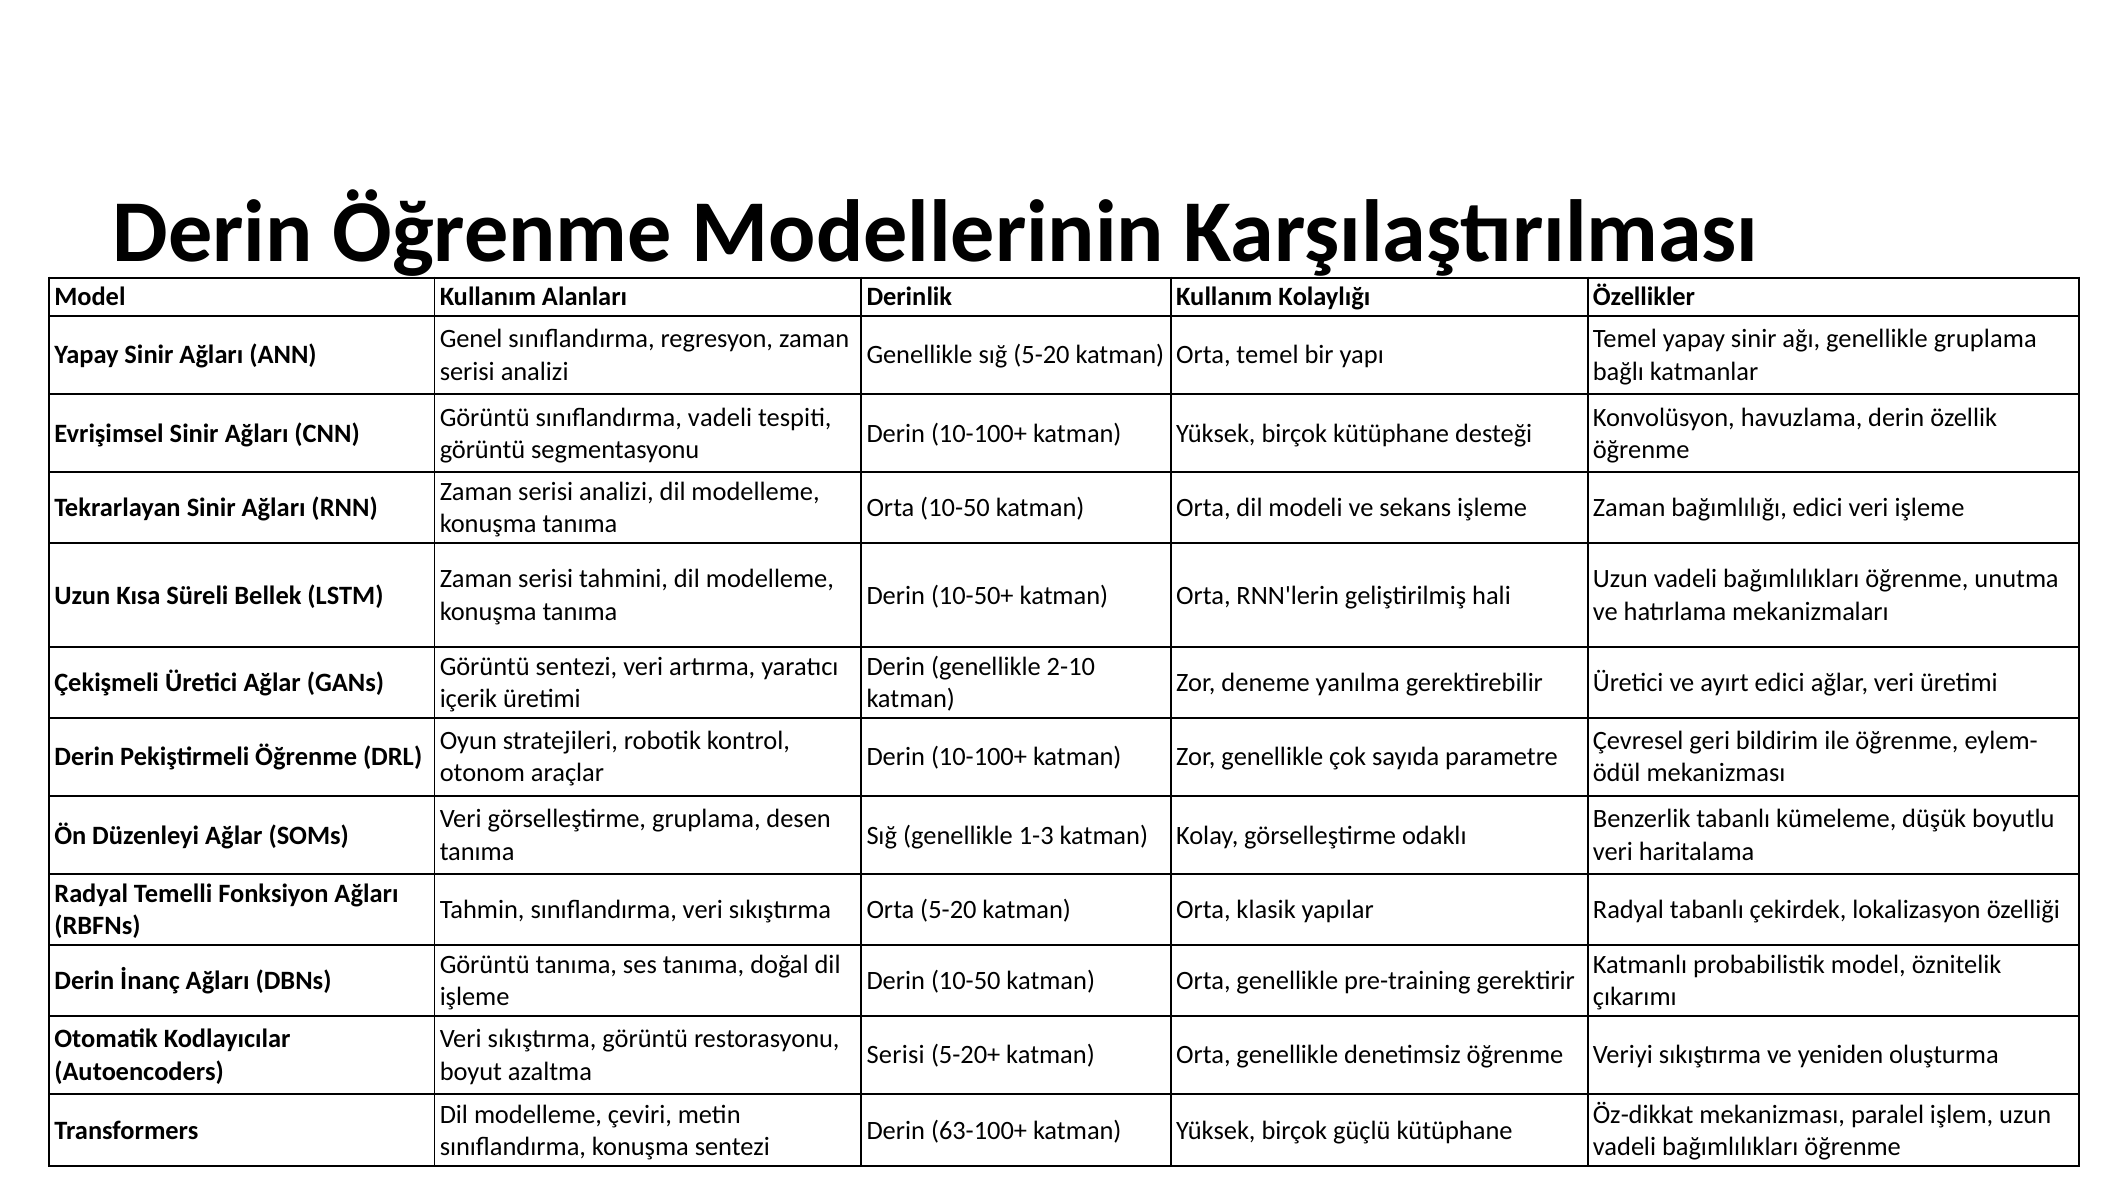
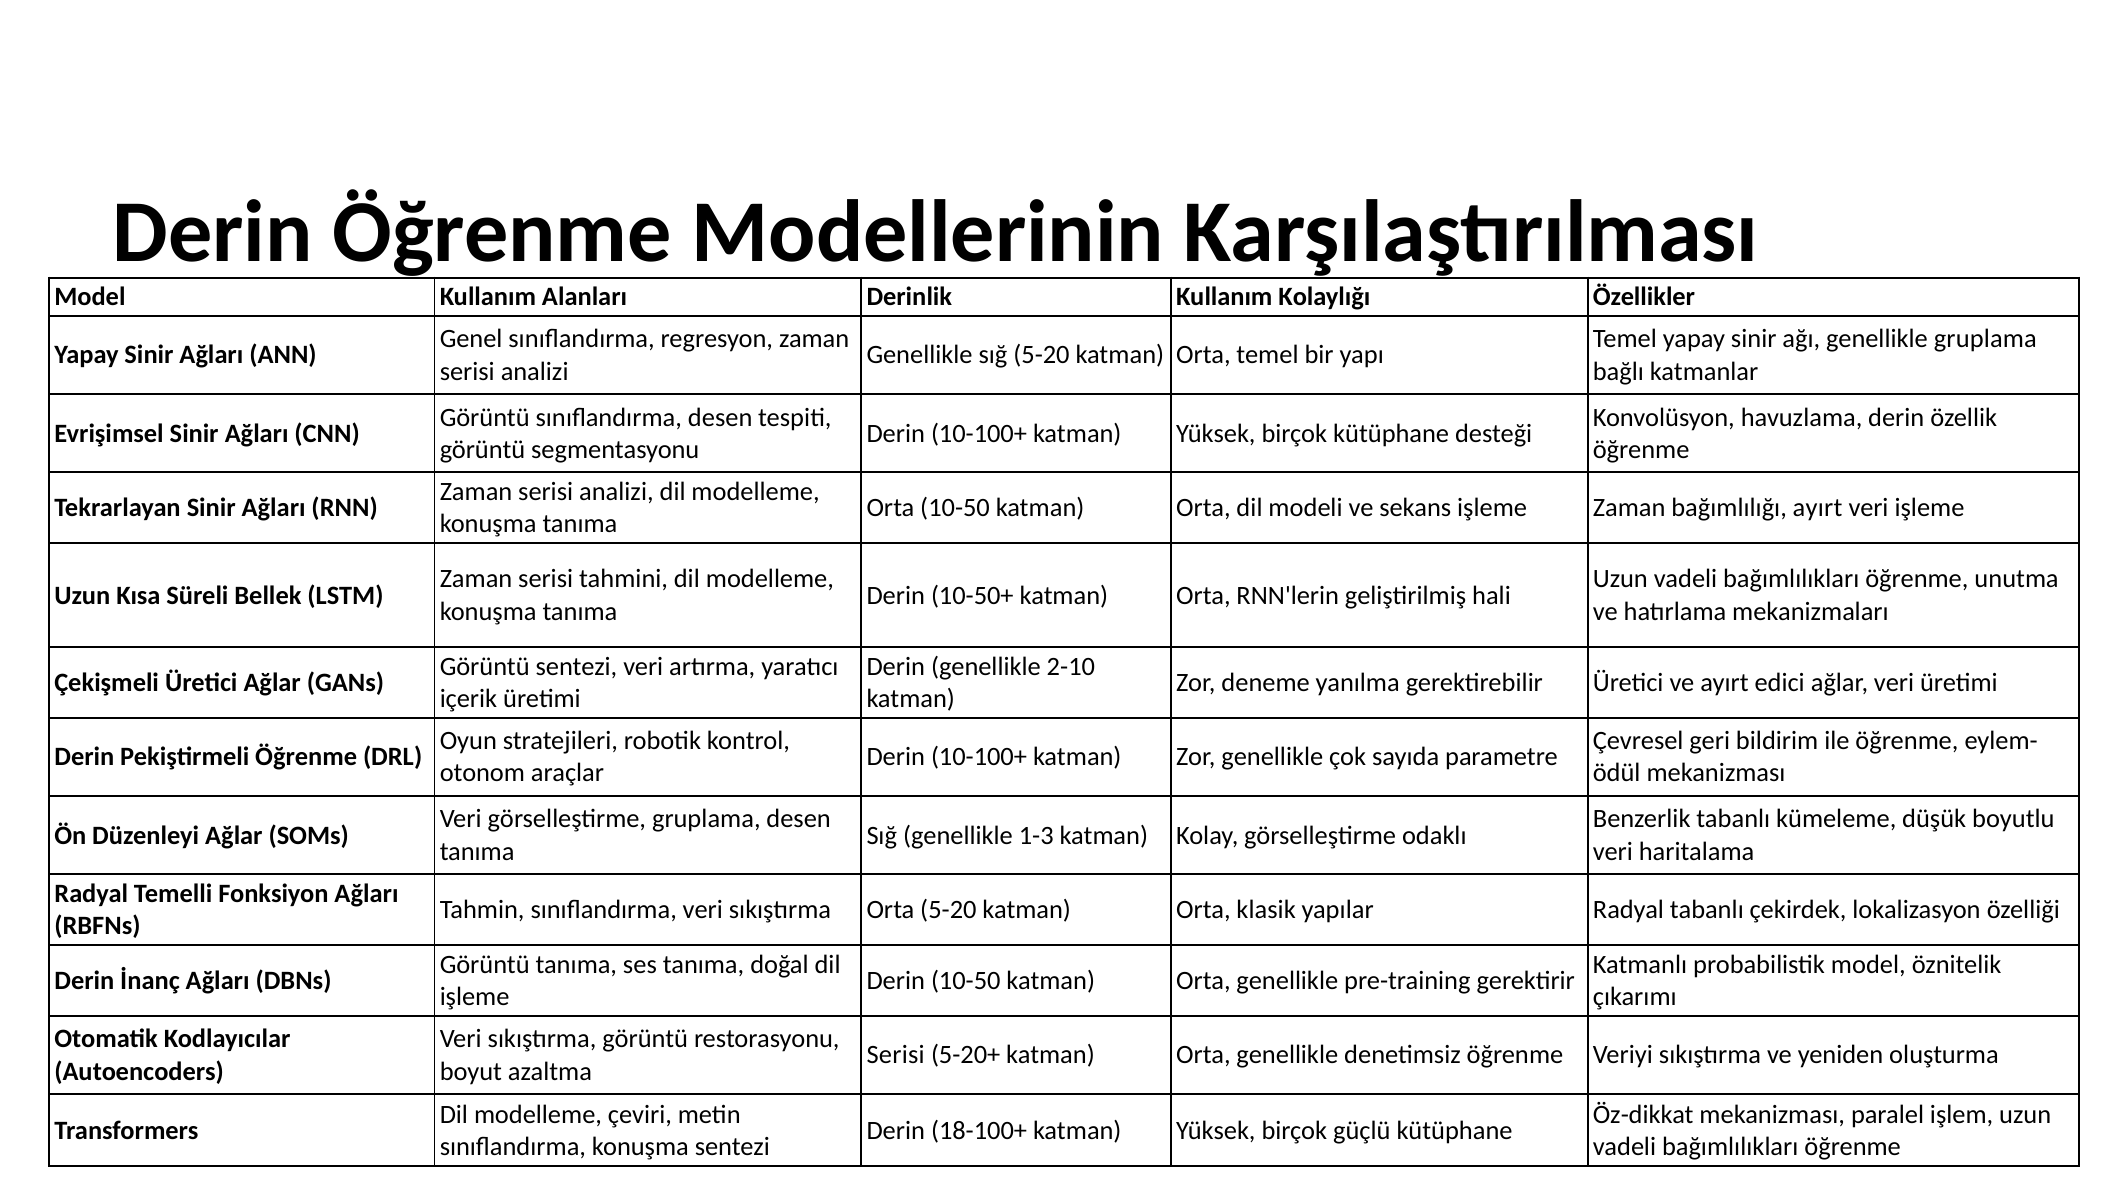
sınıflandırma vadeli: vadeli -> desen (720, 417)
bağımlılığı edici: edici -> ayırt (1818, 508)
63-100+: 63-100+ -> 18-100+ (979, 1130)
